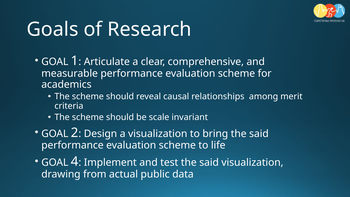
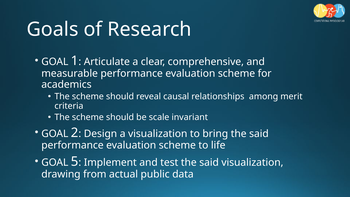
4: 4 -> 5 (75, 161)
